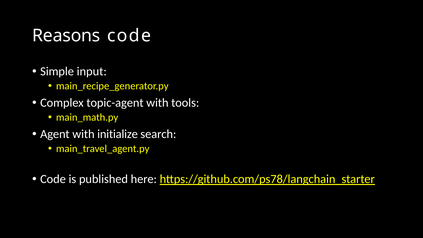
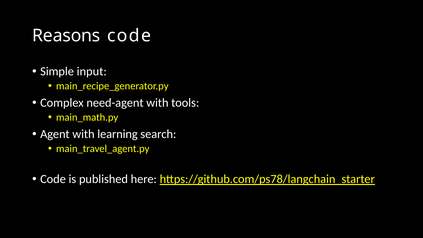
topic-agent: topic-agent -> need-agent (115, 103)
initialize: initialize -> learning (118, 134)
